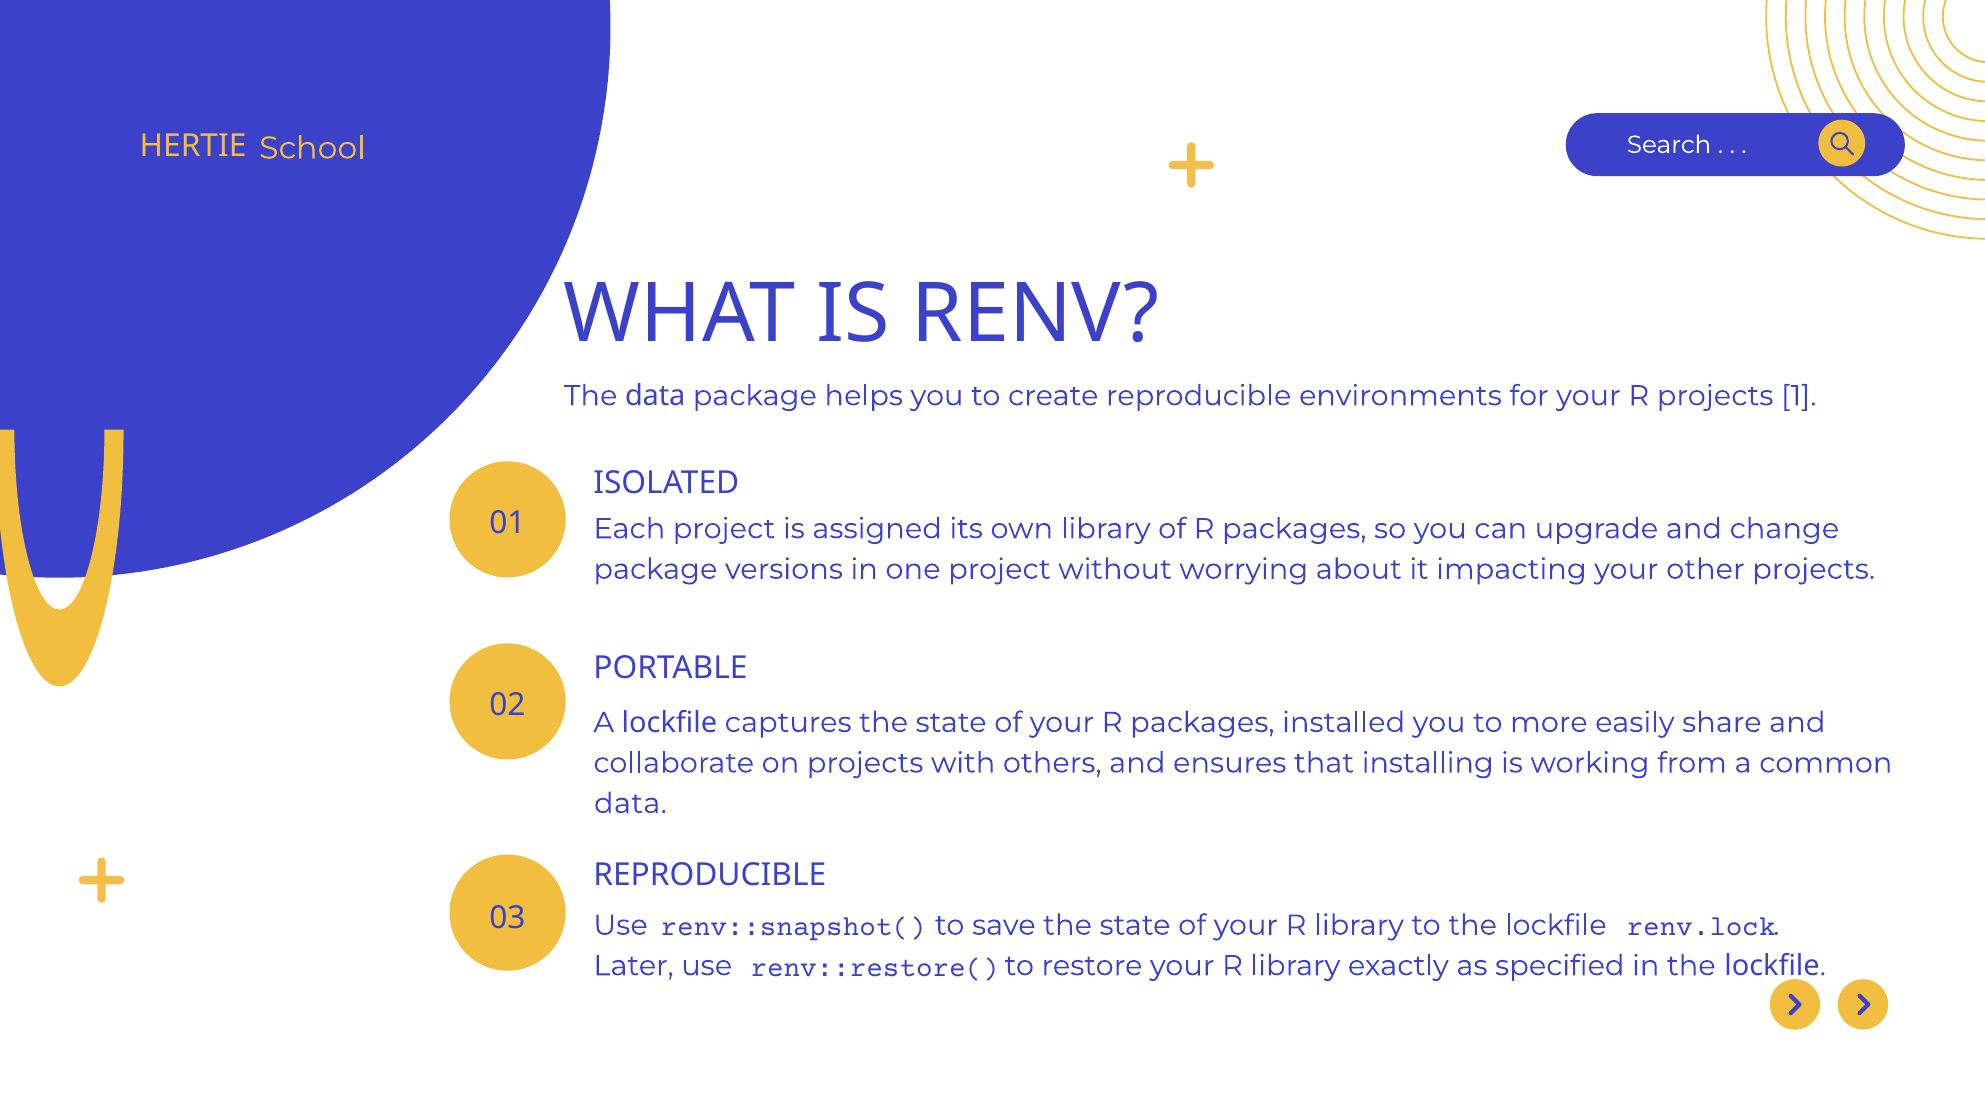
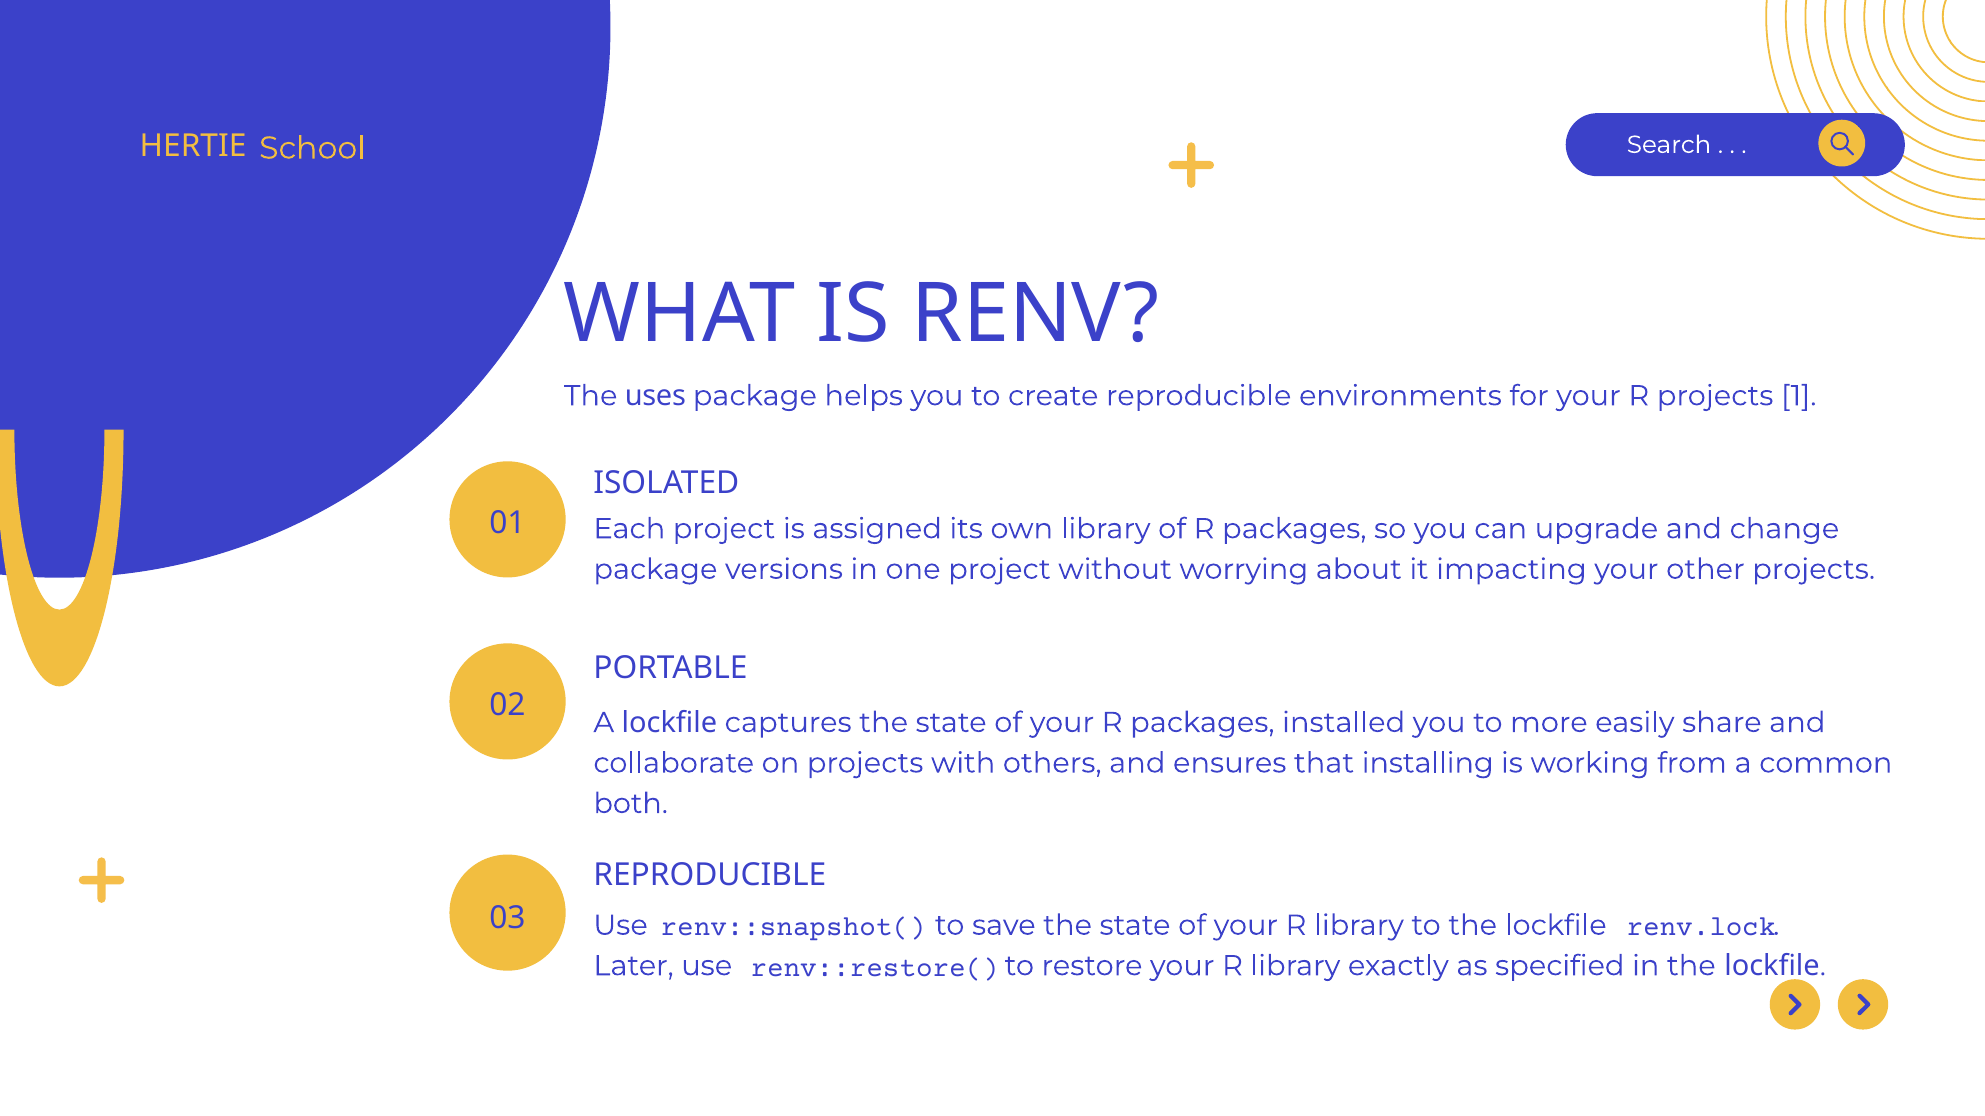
The data: data -> uses (655, 396)
data: data -> both (631, 804)
